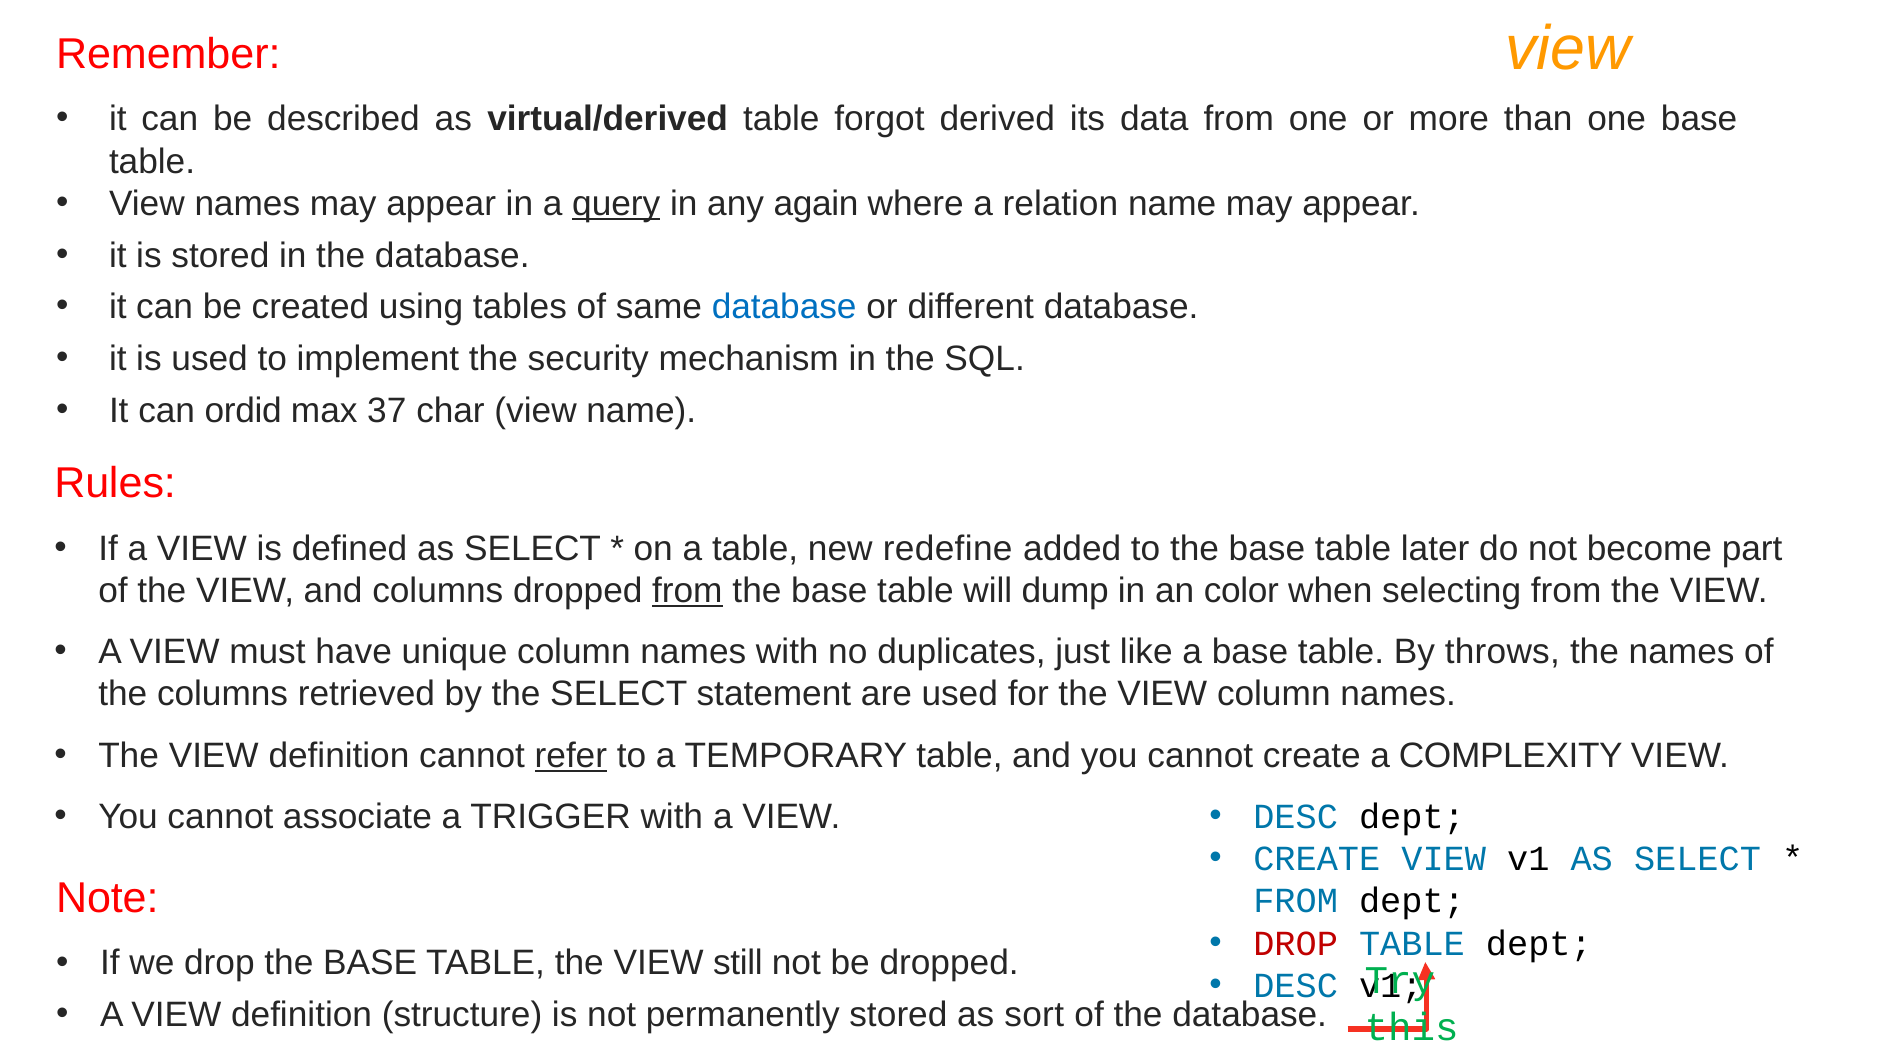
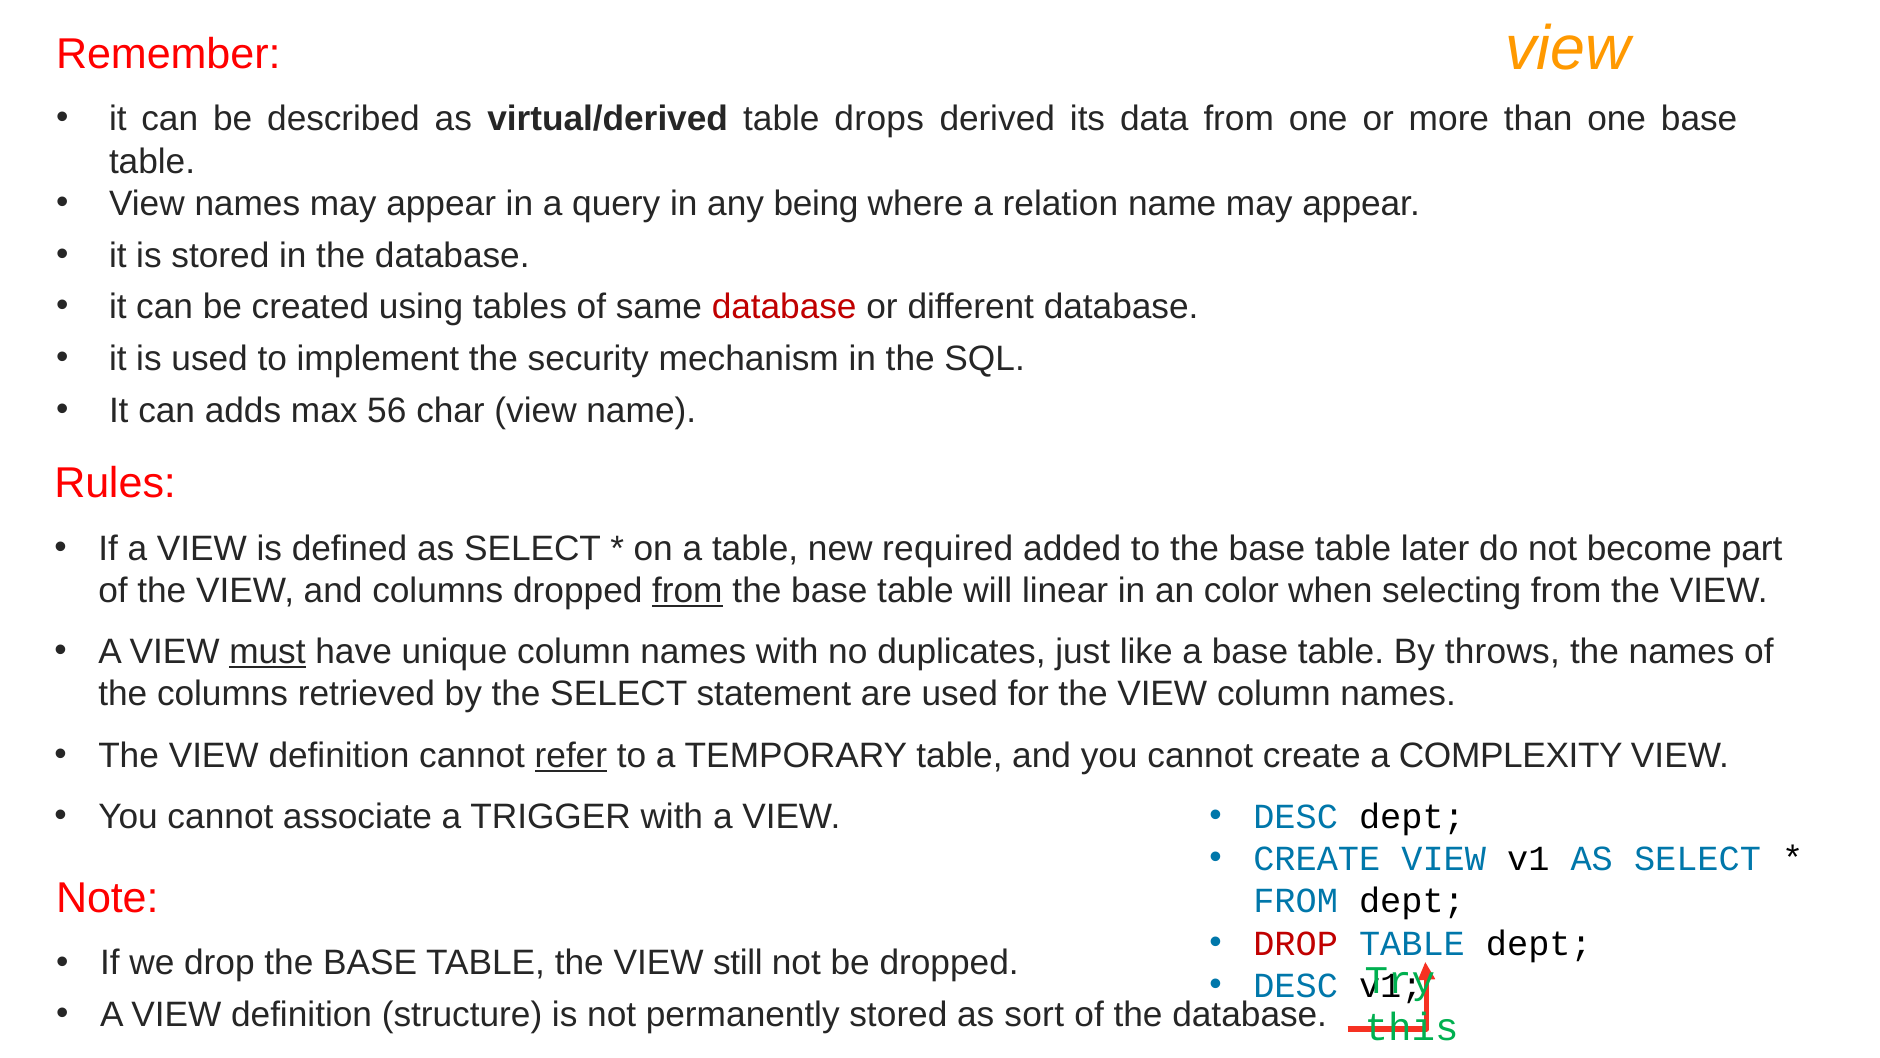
forgot: forgot -> drops (879, 119)
query underline: present -> none (616, 204)
again: again -> being (816, 204)
database colour: blue -> red (784, 307)
ordid: ordid -> adds (243, 410)
37: 37 -> 56 (387, 410)
redefine: redefine -> required (948, 548)
dump: dump -> linear (1065, 591)
must underline: none -> present (267, 652)
